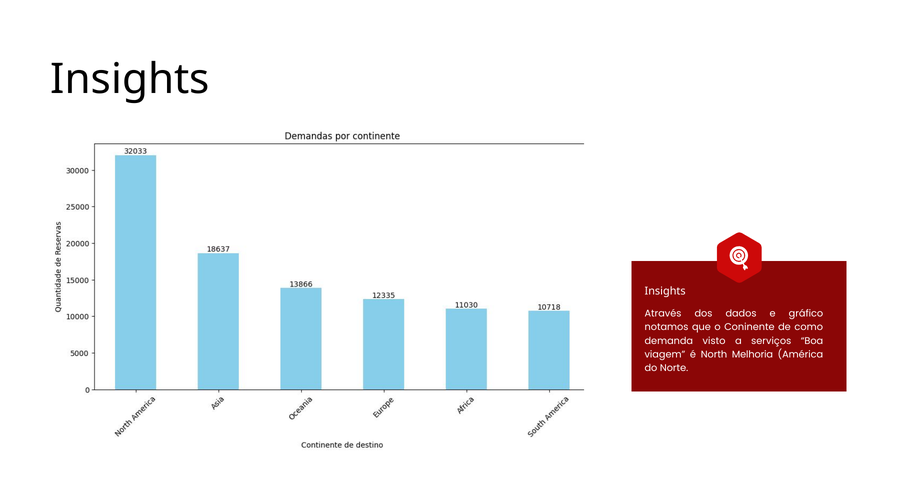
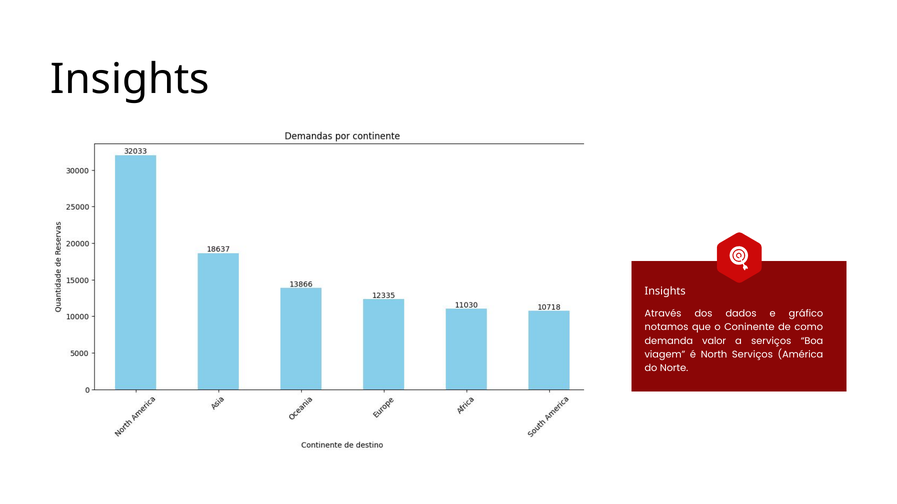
visto: visto -> valor (714, 341)
North Melhoria: Melhoria -> Serviços (752, 355)
